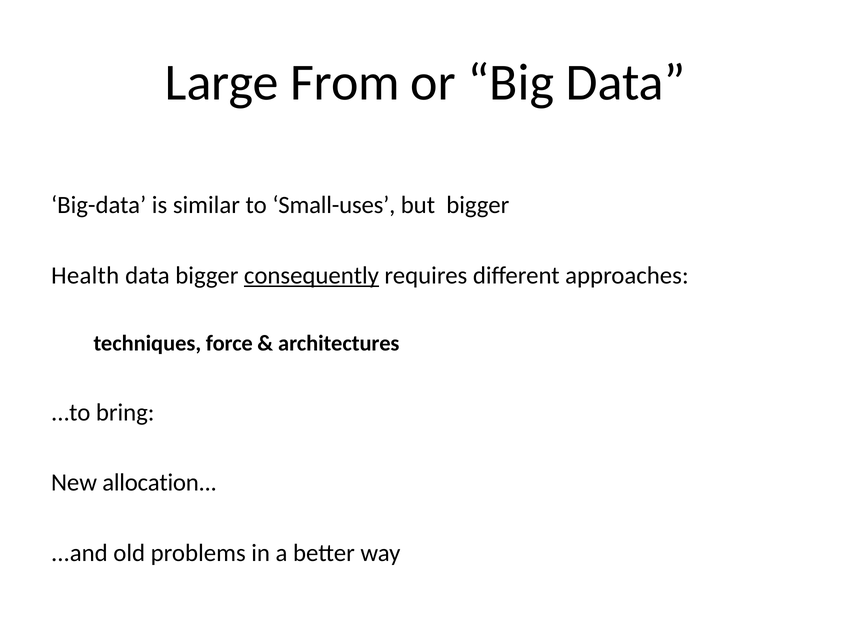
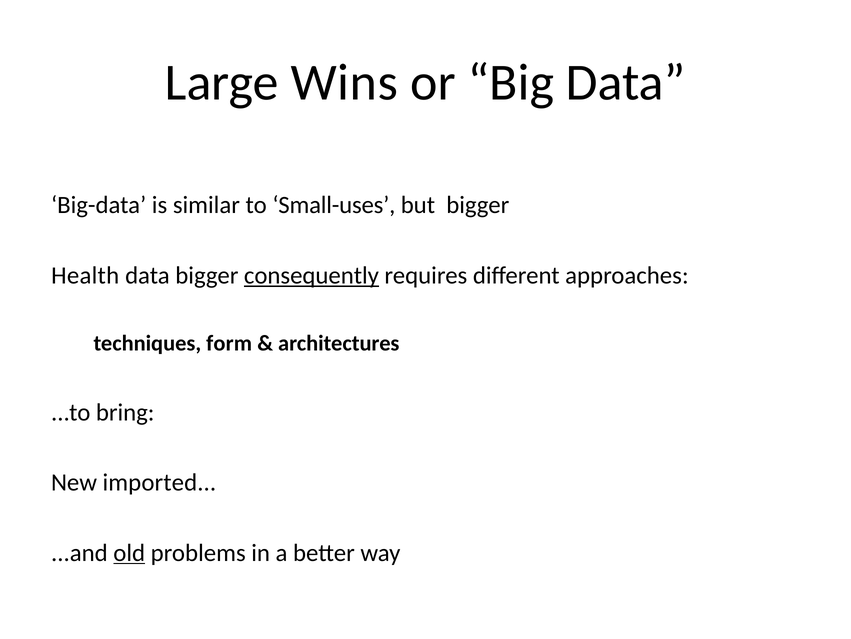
From: From -> Wins (344, 82)
force: force -> form (229, 343)
allocation: allocation -> imported (159, 482)
old underline: none -> present (129, 552)
